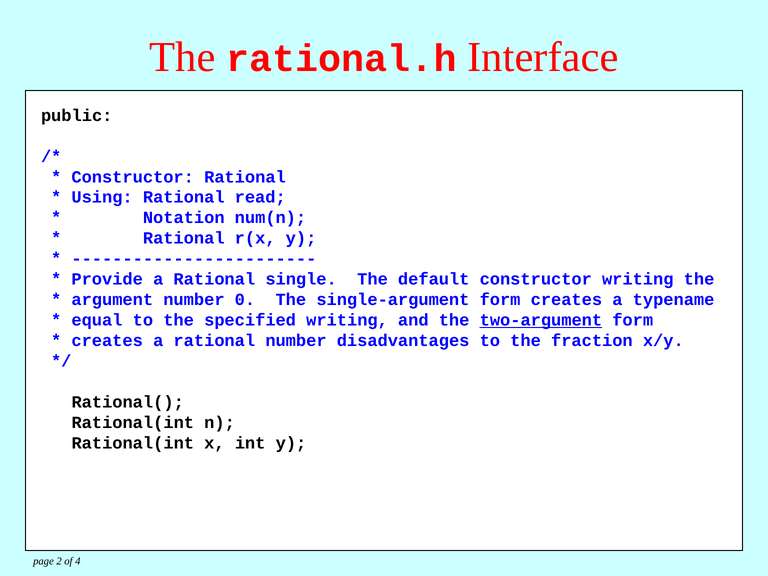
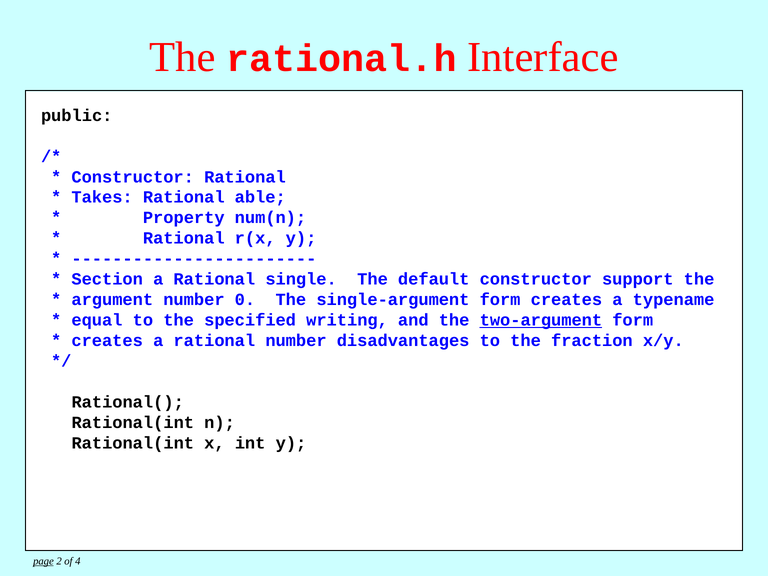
Using: Using -> Takes (102, 197)
read: read -> able (260, 197)
Notation: Notation -> Property (184, 218)
Provide: Provide -> Section (107, 279)
constructor writing: writing -> support (638, 279)
page underline: none -> present (43, 561)
